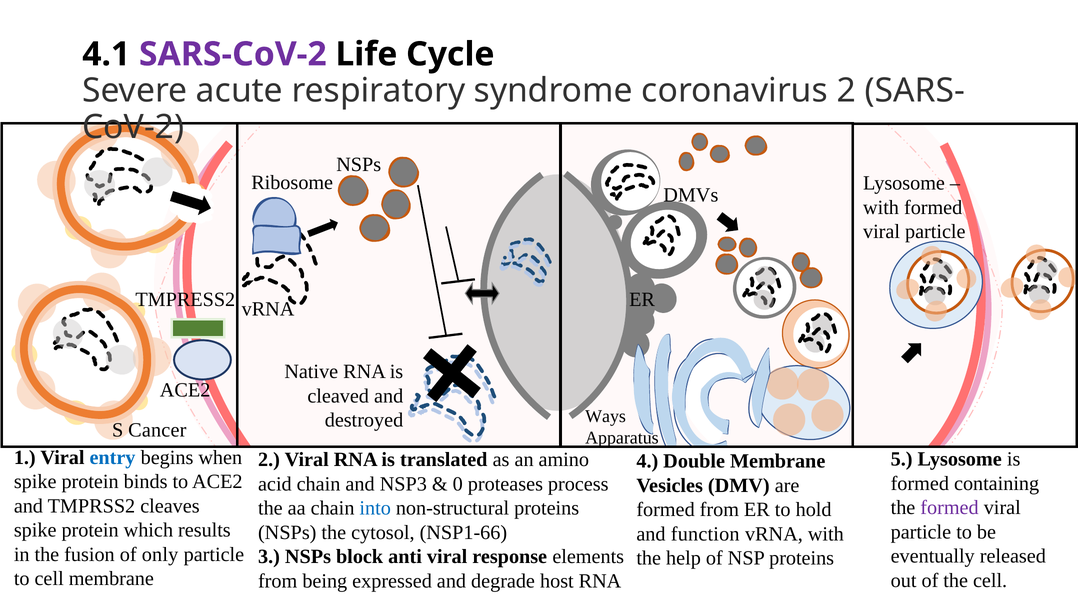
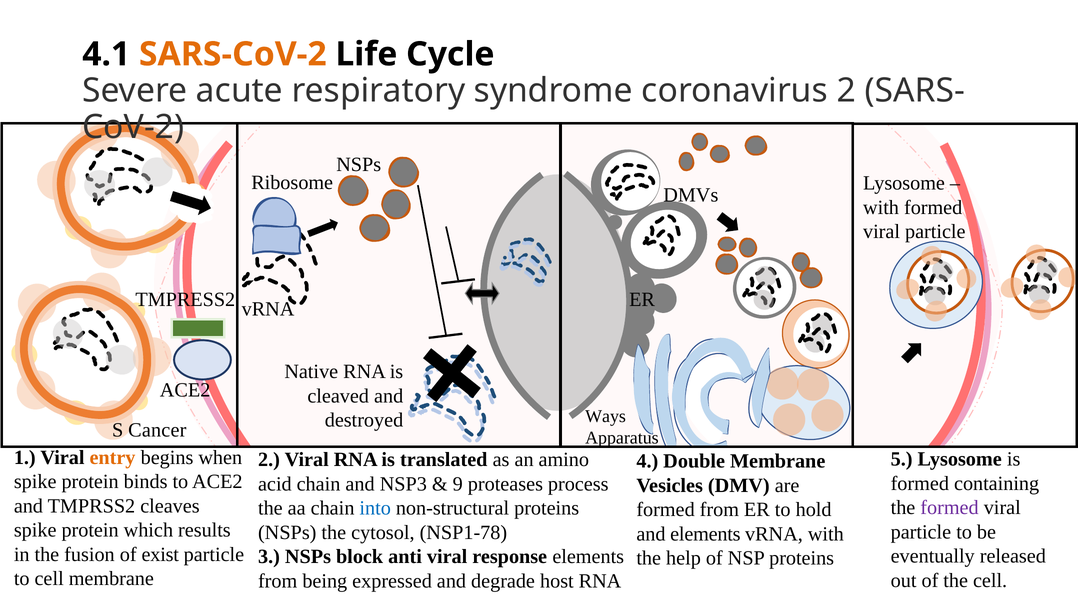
SARS-CoV-2 colour: purple -> orange (233, 54)
entry colour: blue -> orange (112, 458)
0: 0 -> 9 (458, 484)
NSP1-66: NSP1-66 -> NSP1-78 (463, 533)
and function: function -> elements (705, 534)
only: only -> exist (160, 555)
